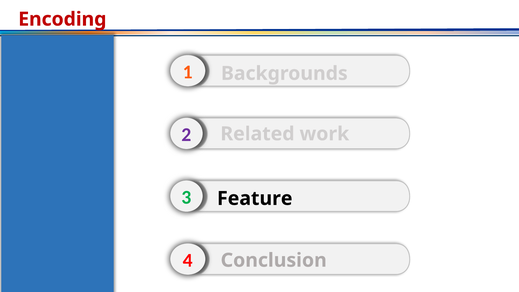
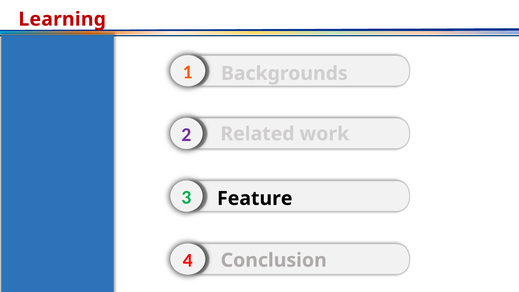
Encoding: Encoding -> Learning (62, 19)
